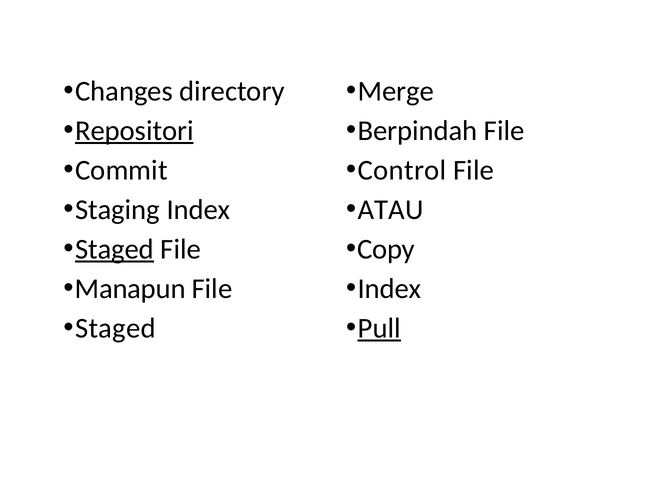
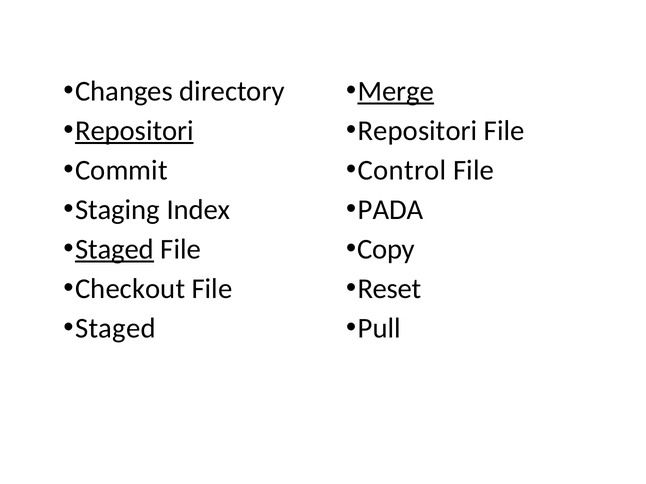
Merge underline: none -> present (396, 91)
Berpindah: Berpindah -> Repositori (418, 131)
ATAU: ATAU -> PADA (391, 210)
Manapun: Manapun -> Checkout (130, 289)
Index: Index -> Reset (390, 289)
Pull underline: present -> none (379, 328)
